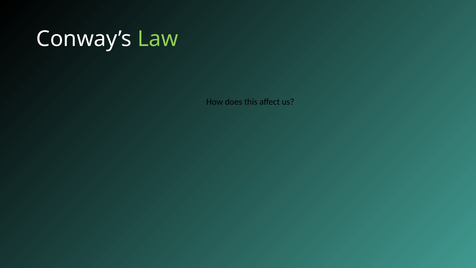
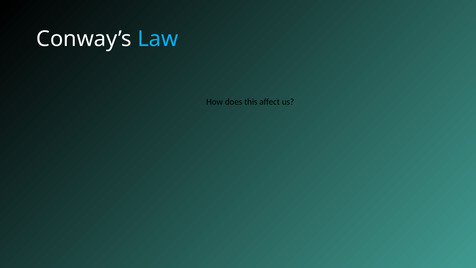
Law colour: light green -> light blue (158, 39)
